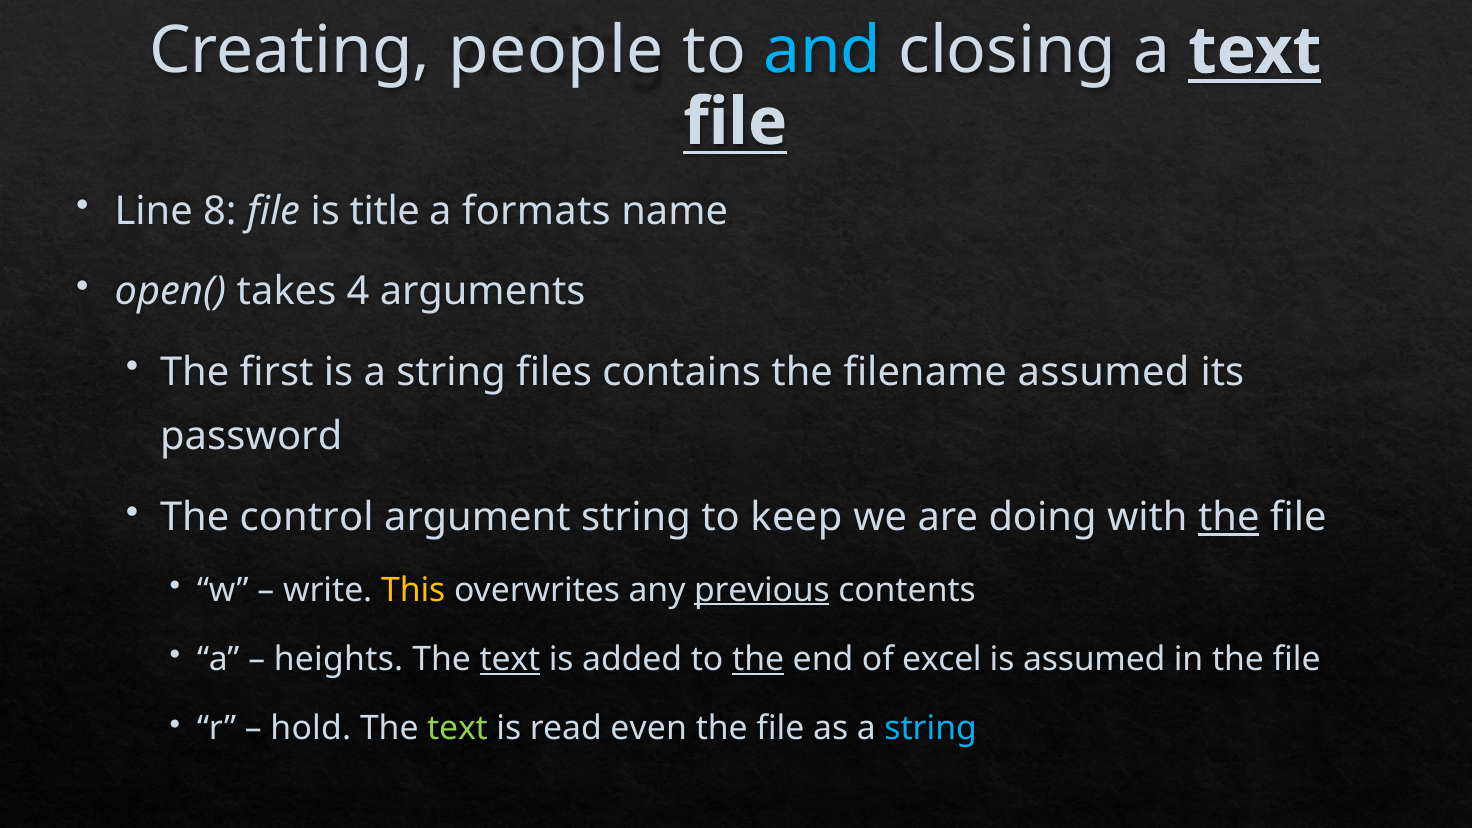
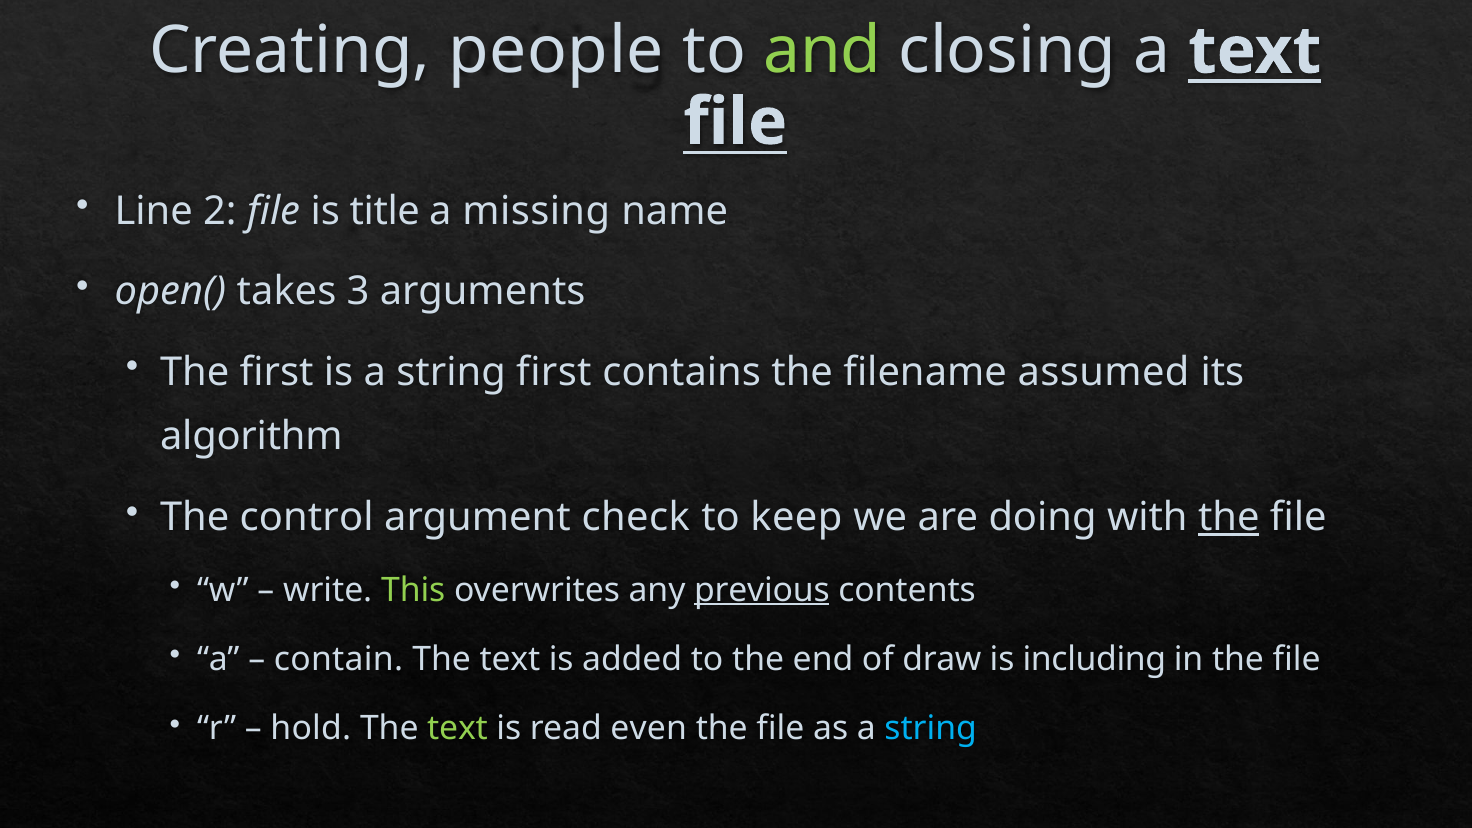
and colour: light blue -> light green (822, 51)
8: 8 -> 2 (220, 211)
formats: formats -> missing (536, 211)
4: 4 -> 3 (358, 292)
string files: files -> first (554, 372)
password: password -> algorithm (251, 437)
argument string: string -> check (636, 517)
This colour: yellow -> light green (413, 590)
heights: heights -> contain (339, 659)
text underline: present -> none (510, 659)
the underline: present -> none (758, 659)
excel: excel -> draw (942, 659)
is assumed: assumed -> including (1094, 659)
